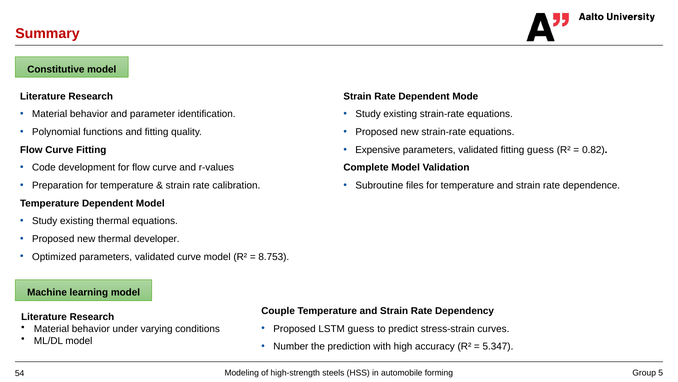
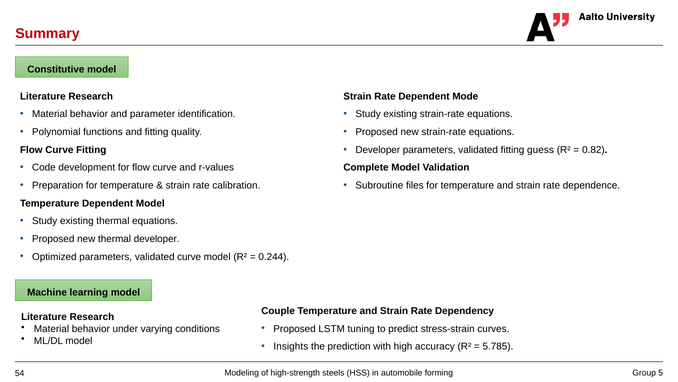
Expensive: Expensive -> Developer (378, 150)
8.753: 8.753 -> 0.244 (274, 256)
LSTM guess: guess -> tuning (361, 328)
Number: Number -> Insights (291, 346)
5.347: 5.347 -> 5.785 (498, 346)
